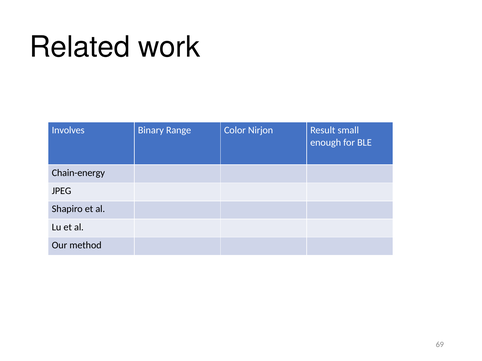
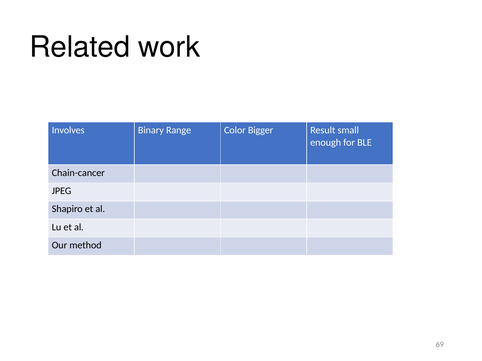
Nirjon: Nirjon -> Bigger (261, 130)
Chain-energy: Chain-energy -> Chain-cancer (78, 173)
